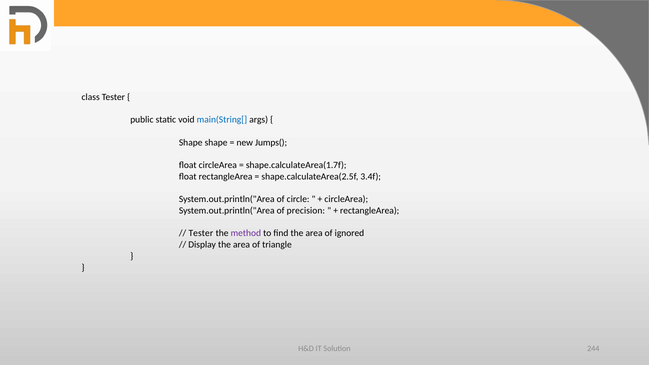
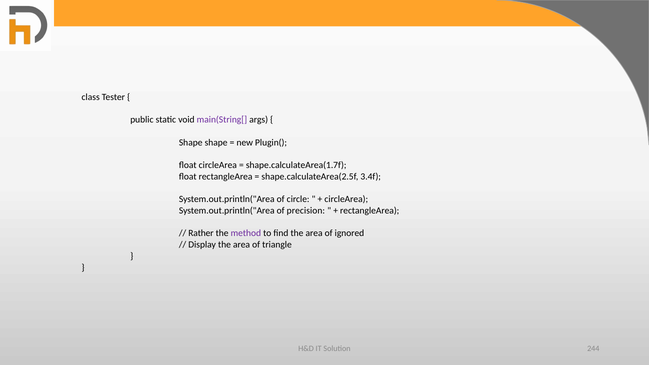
main(String[ colour: blue -> purple (222, 120)
Jumps(: Jumps( -> Plugin( (271, 142)
Tester: Tester -> Rather (201, 233)
